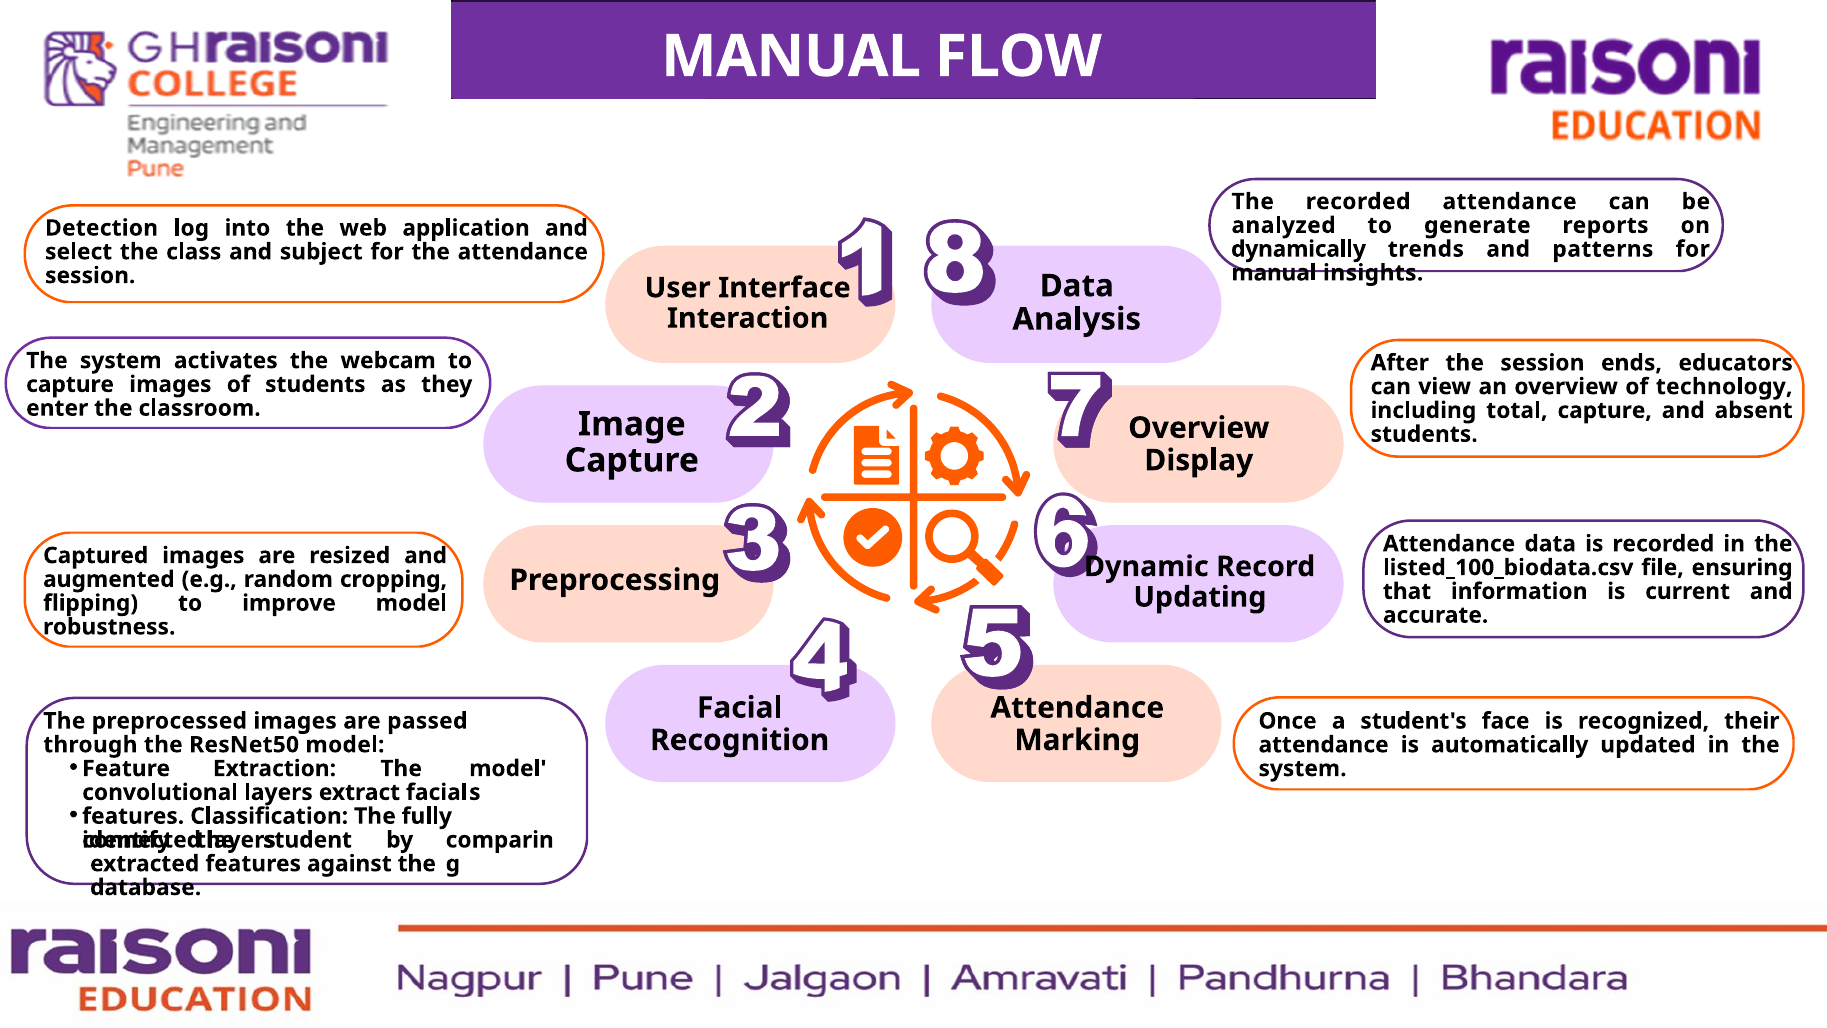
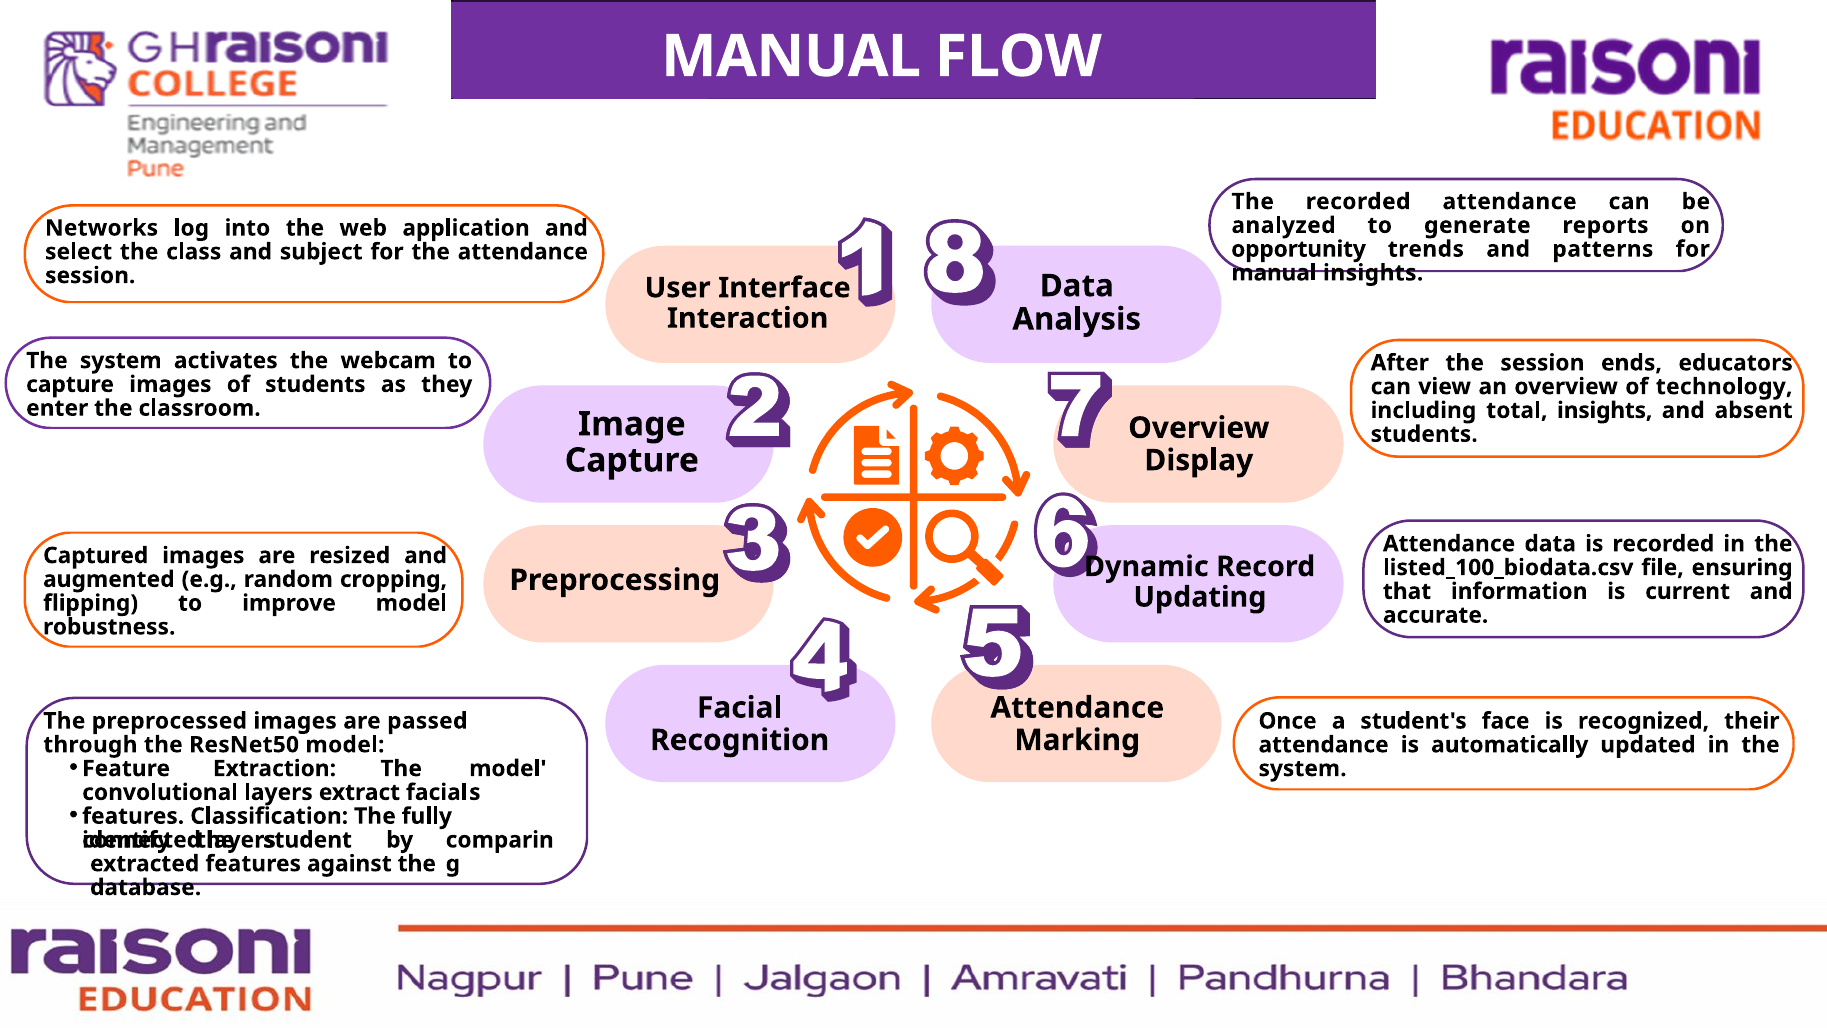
Detection: Detection -> Networks (102, 228)
dynamically: dynamically -> opportunity (1299, 249)
total capture: capture -> insights (1605, 410)
